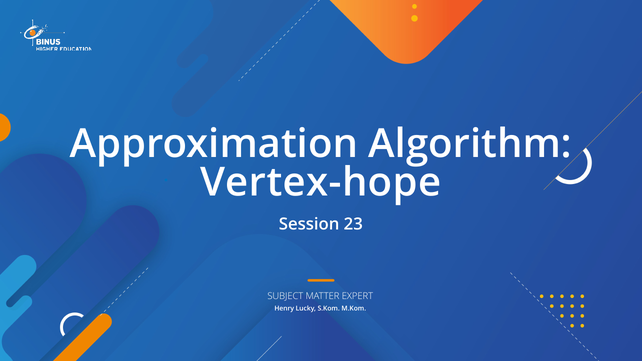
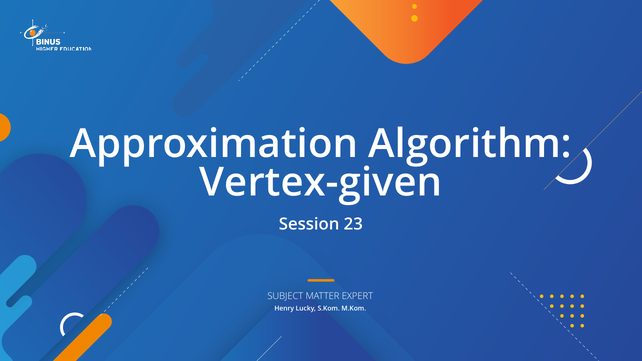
Vertex-hope: Vertex-hope -> Vertex-given (321, 183)
